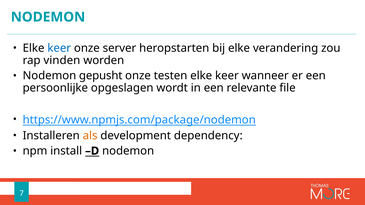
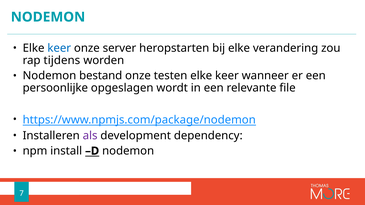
vinden: vinden -> tijdens (62, 60)
gepusht: gepusht -> bestand (101, 76)
als colour: orange -> purple (90, 136)
